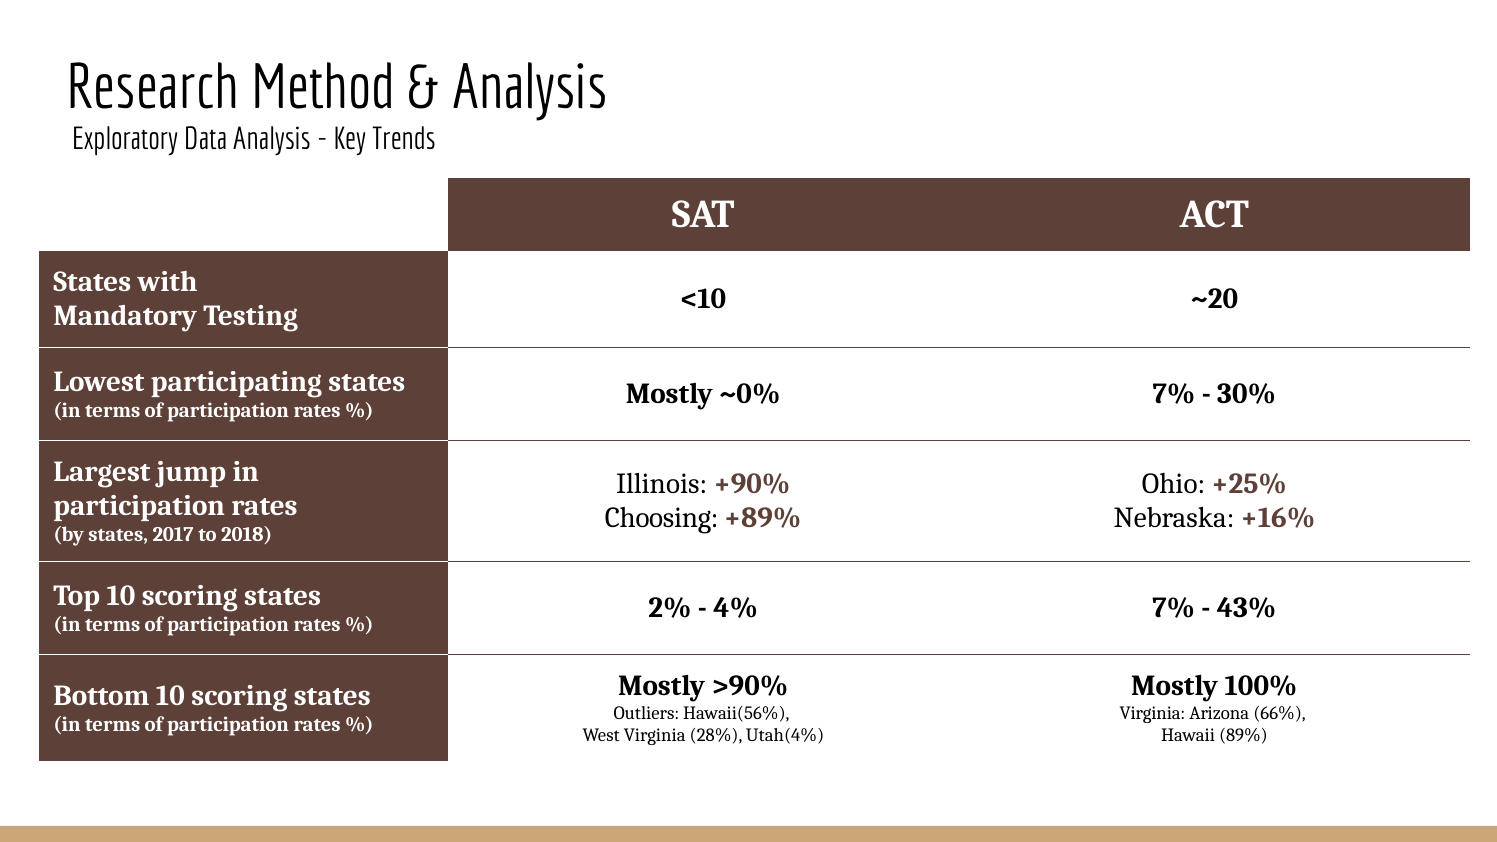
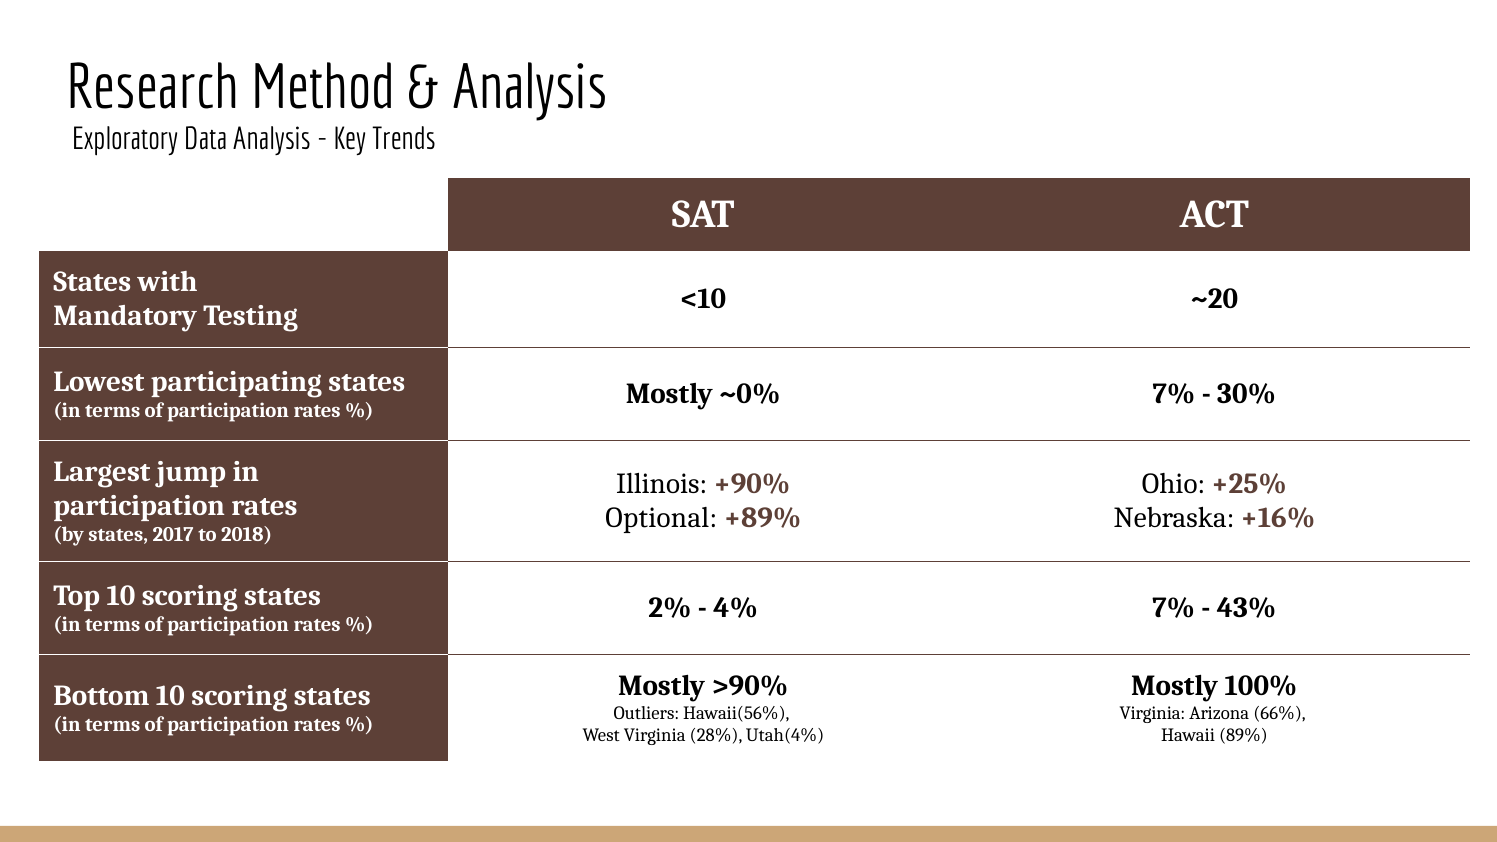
Choosing: Choosing -> Optional (661, 518)
